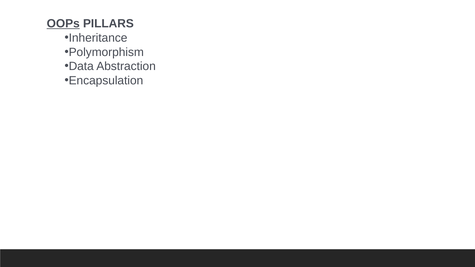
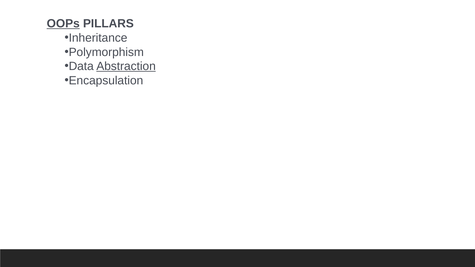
Abstraction underline: none -> present (126, 66)
